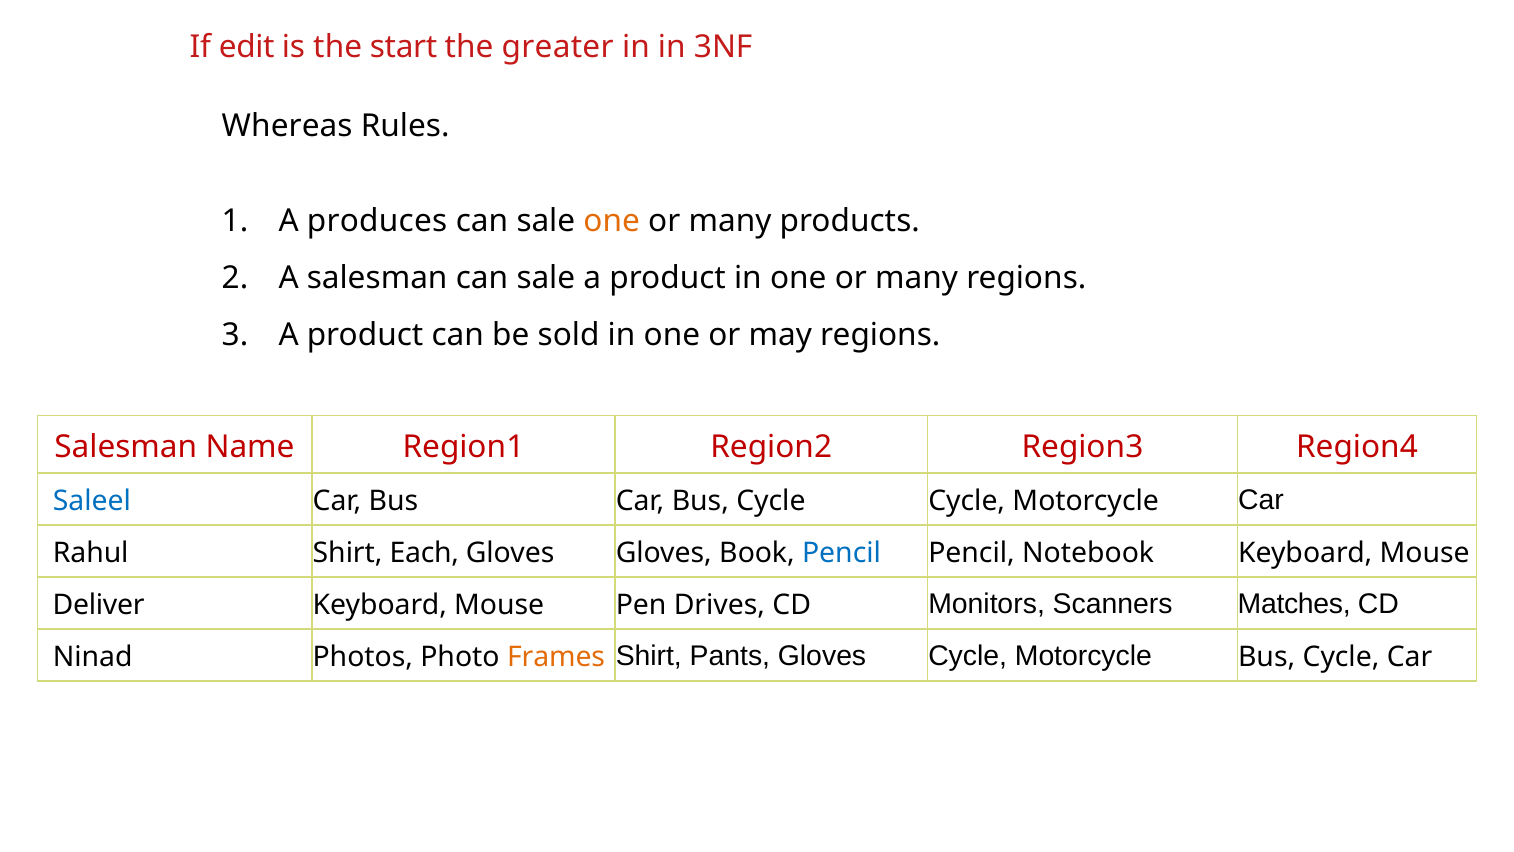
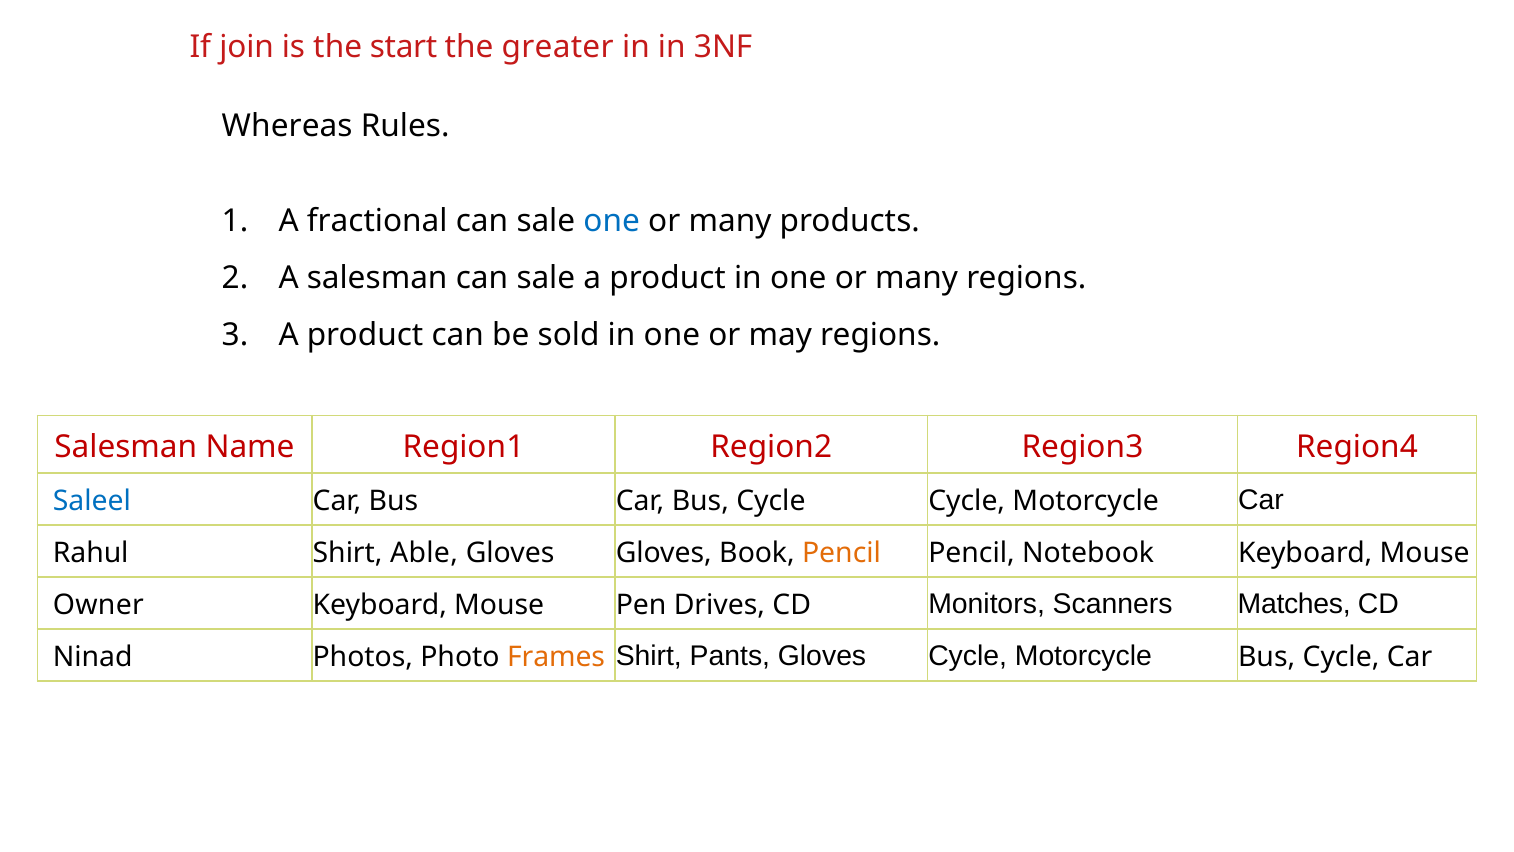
edit: edit -> join (247, 47)
produces: produces -> fractional (377, 221)
one colour: orange -> blue (612, 221)
Each: Each -> Able (424, 553)
Pencil colour: blue -> orange (842, 553)
Deliver: Deliver -> Owner (98, 605)
